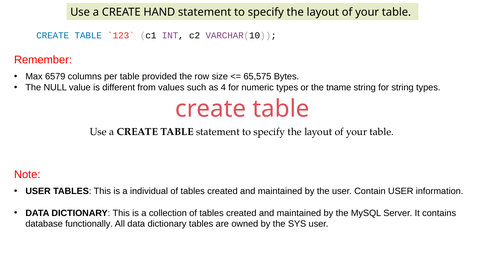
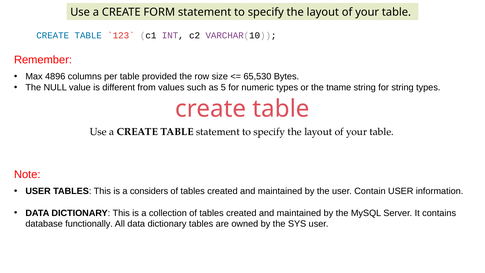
HAND: HAND -> FORM (159, 12)
6579: 6579 -> 4896 (55, 77)
65,575: 65,575 -> 65,530 (257, 77)
4: 4 -> 5 (223, 87)
individual: individual -> considers (149, 191)
